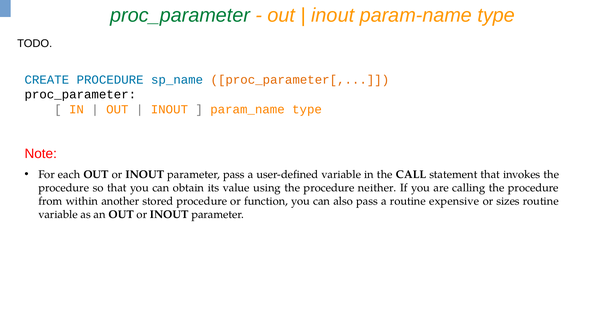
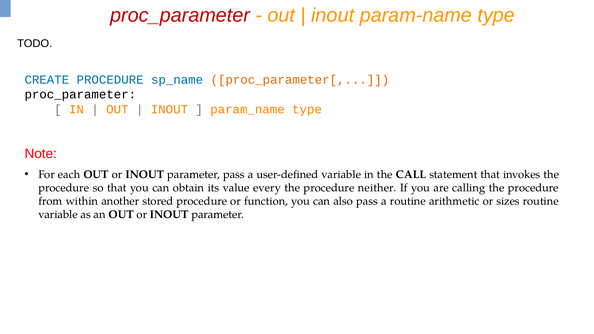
proc_parameter colour: green -> red (180, 15)
using: using -> every (267, 188)
expensive: expensive -> arithmetic (454, 201)
